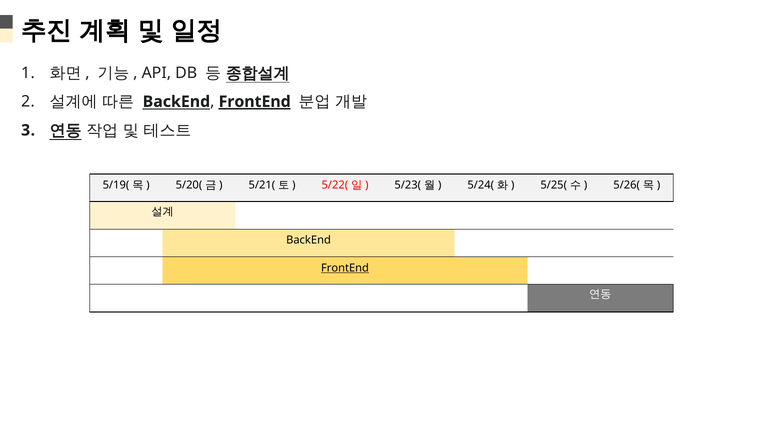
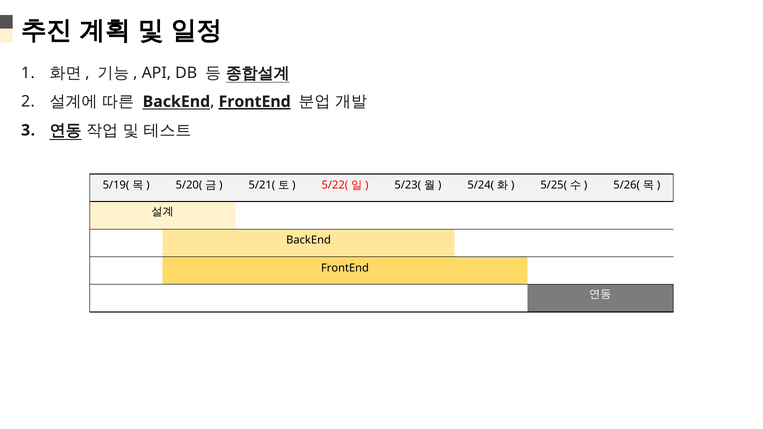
FrontEnd underline: present -> none (345, 268)
